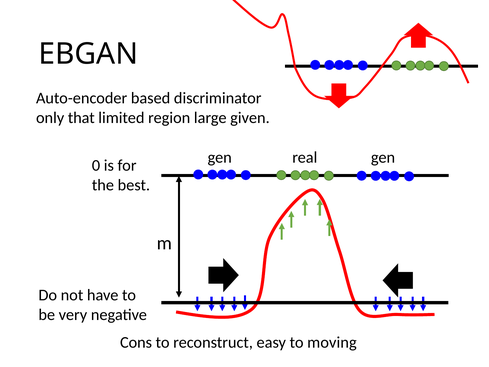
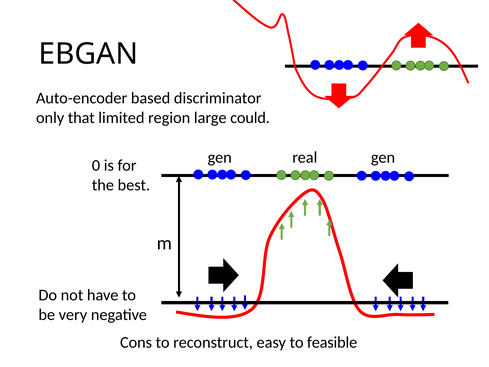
given: given -> could (250, 118)
moving: moving -> feasible (332, 342)
